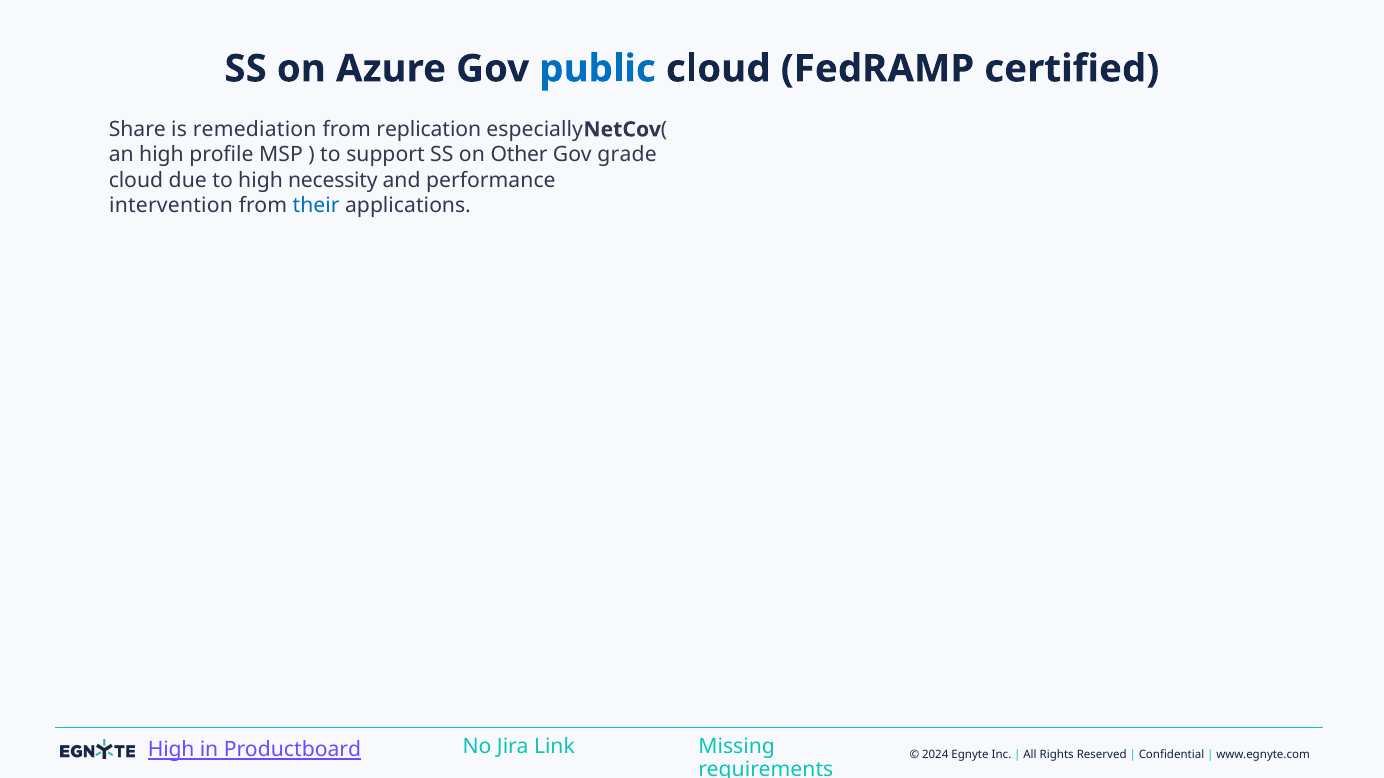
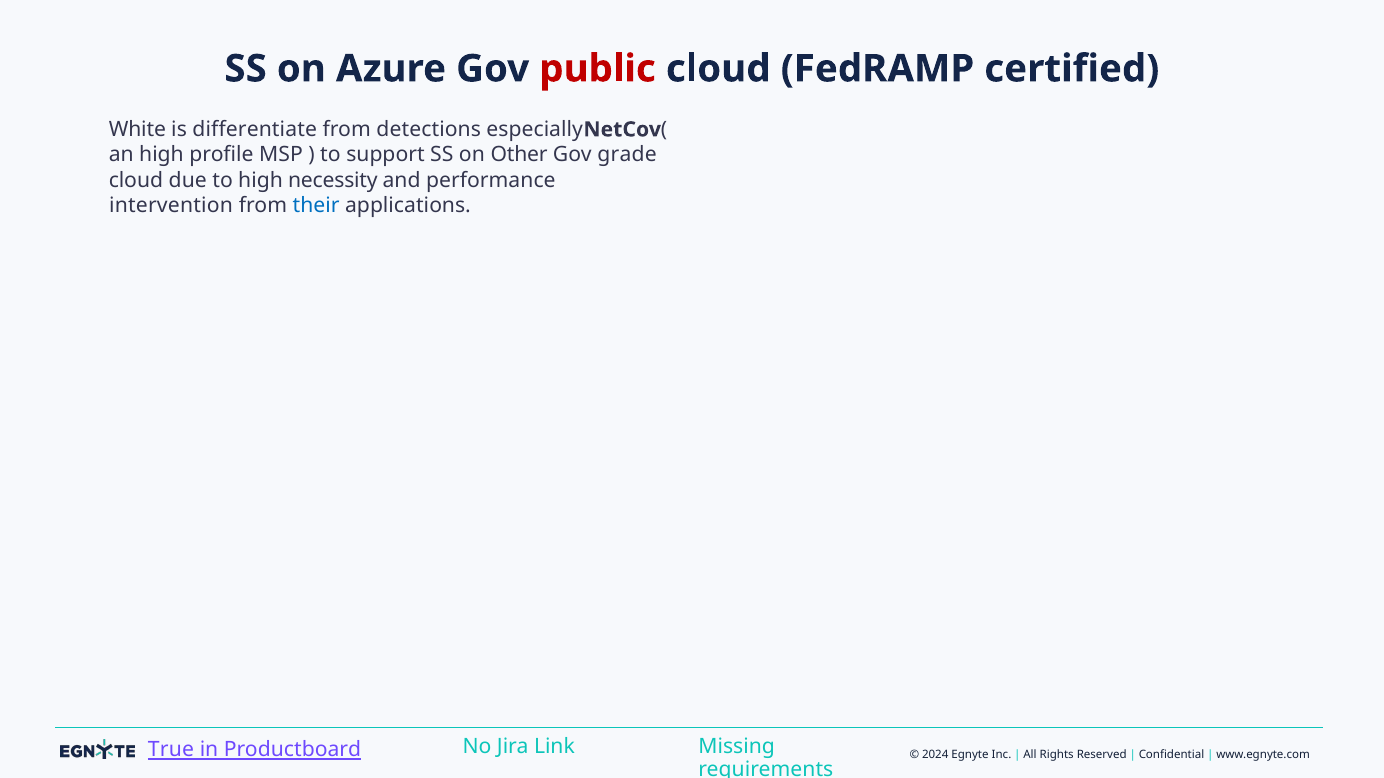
public colour: blue -> red (598, 69)
Share: Share -> White (137, 130)
remediation: remediation -> differentiate (255, 130)
replication: replication -> detections (429, 130)
High: High -> True (171, 750)
